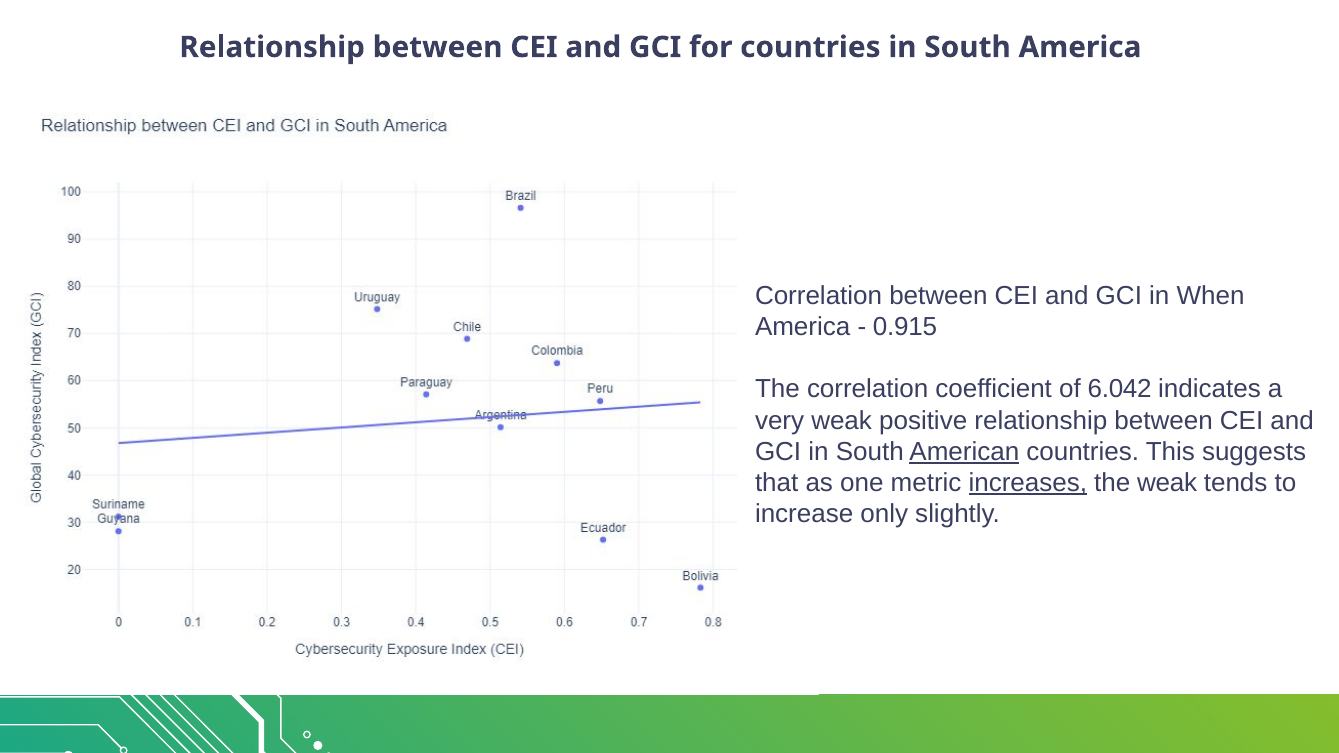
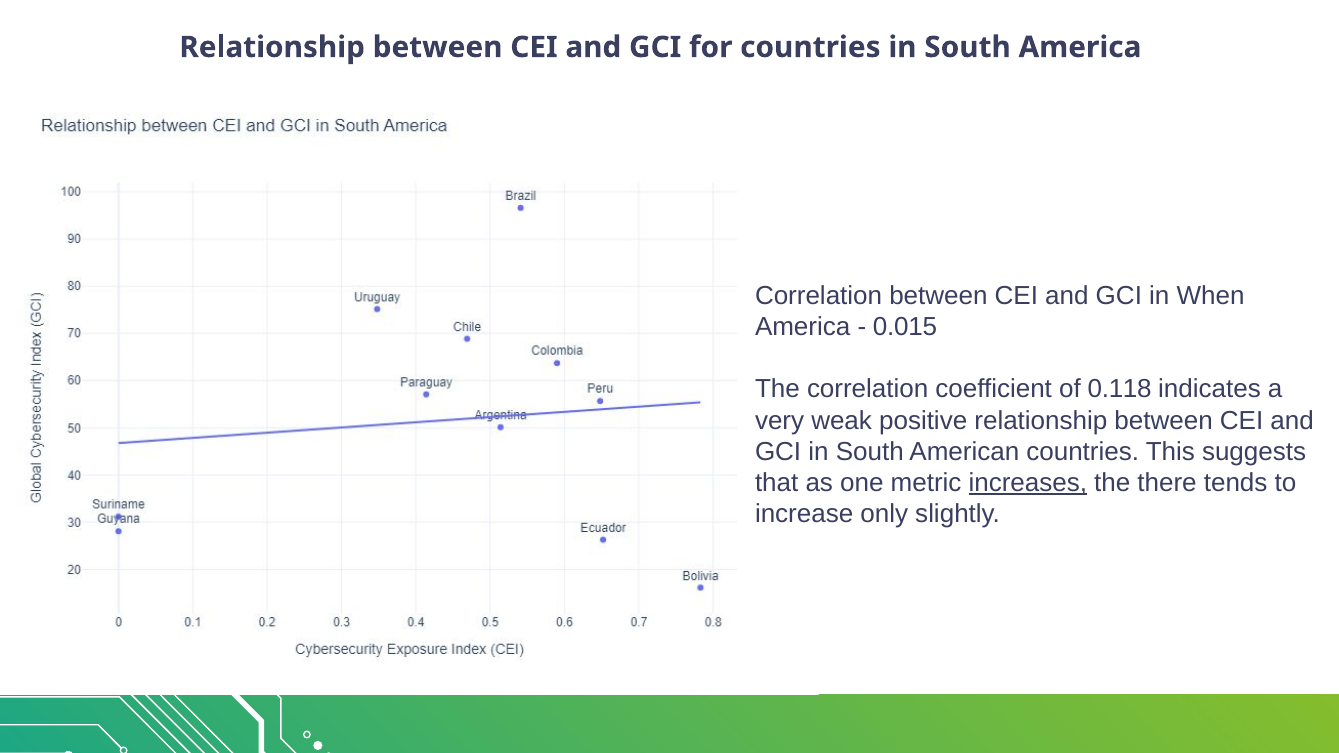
0.915: 0.915 -> 0.015 (905, 327)
6.042: 6.042 -> 0.118 (1120, 389)
American underline: present -> none (964, 452)
the weak: weak -> there (1167, 483)
